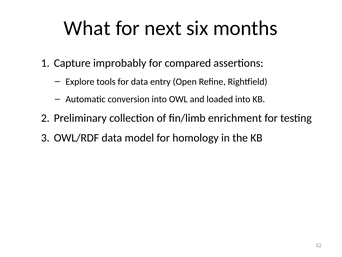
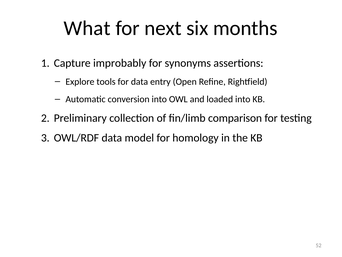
compared: compared -> synonyms (188, 63)
enrichment: enrichment -> comparison (235, 118)
